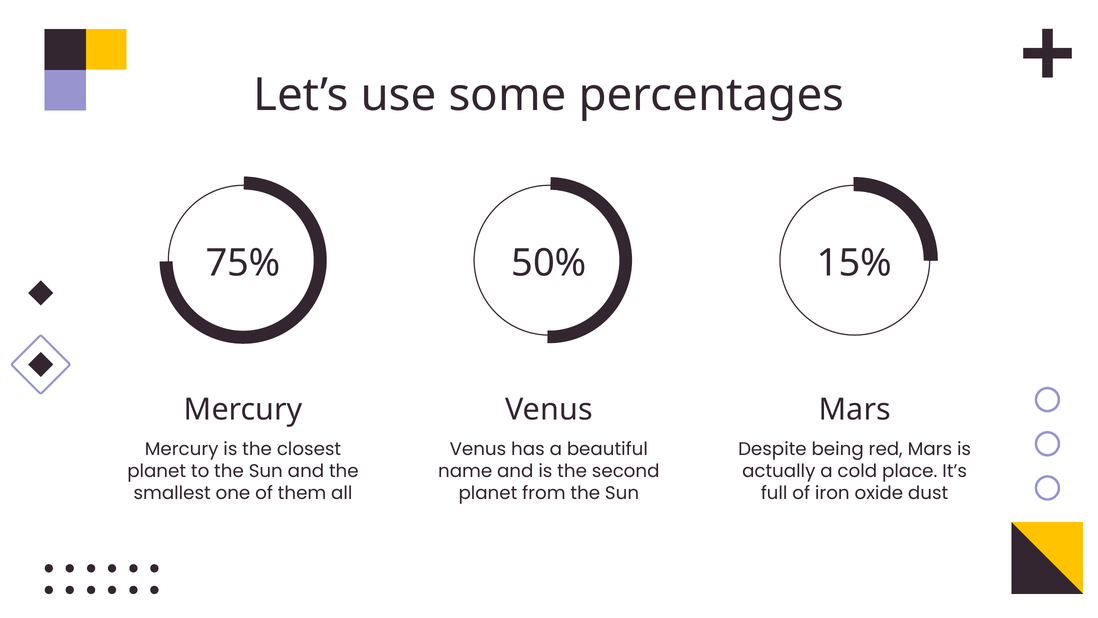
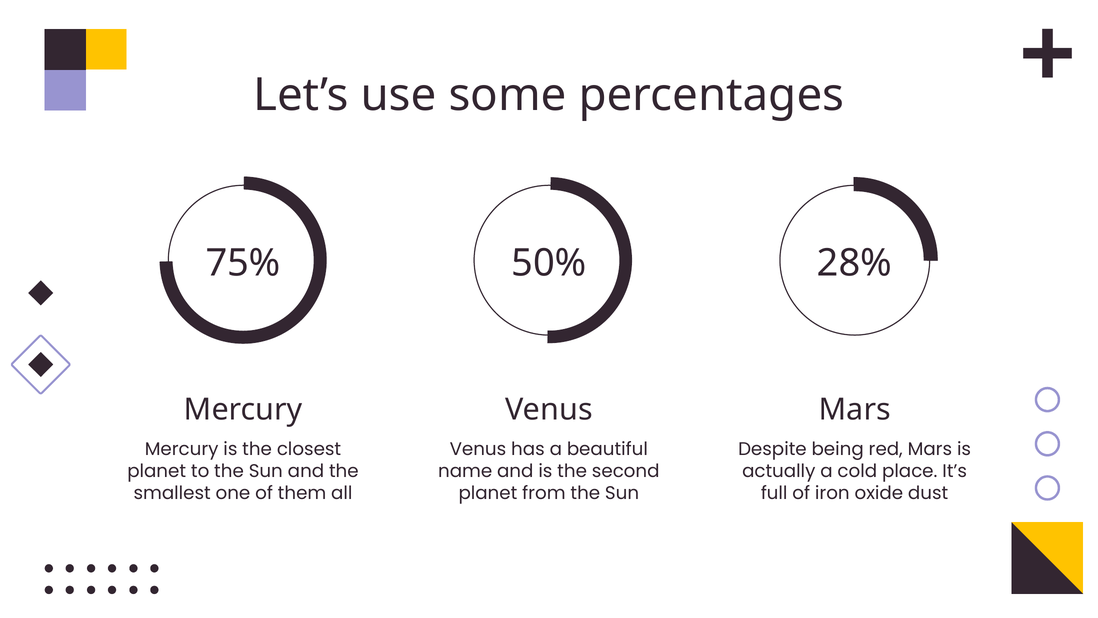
15%: 15% -> 28% (855, 263)
